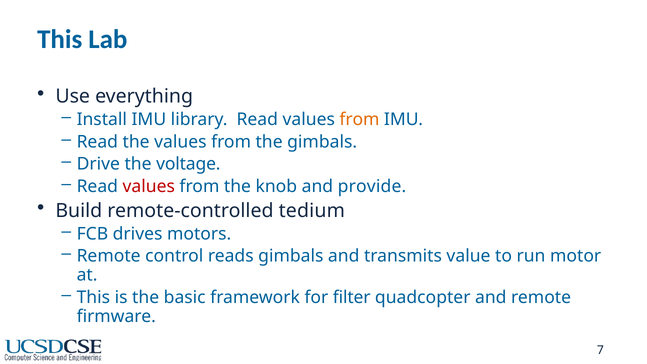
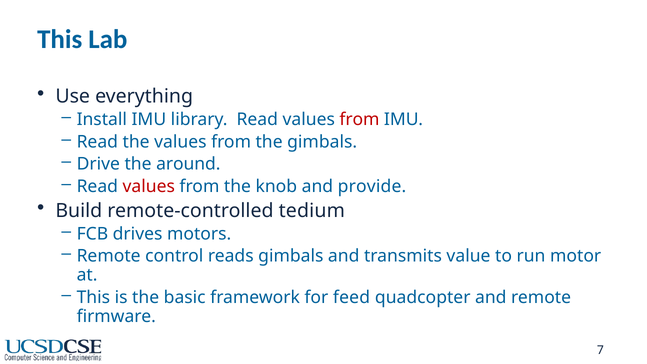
from colour: orange -> red (359, 120)
voltage: voltage -> around (188, 164)
filter: filter -> feed (352, 297)
